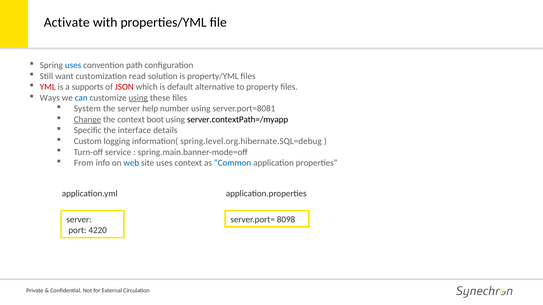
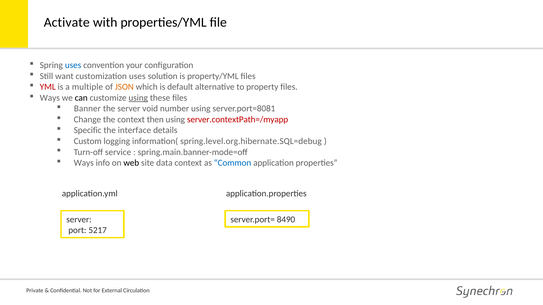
path: path -> your (134, 65)
customization read: read -> uses (137, 76)
supports: supports -> multiple (88, 87)
JSON colour: red -> orange (124, 87)
can colour: blue -> black (81, 98)
System: System -> Banner (87, 109)
help: help -> void (150, 109)
Change underline: present -> none (87, 120)
boot: boot -> then (155, 120)
server.contextPath=/myapp colour: black -> red (238, 120)
From: From -> Ways (84, 163)
web colour: blue -> black (131, 163)
site uses: uses -> data (164, 163)
8098: 8098 -> 8490 (286, 220)
4220: 4220 -> 5217 (98, 231)
